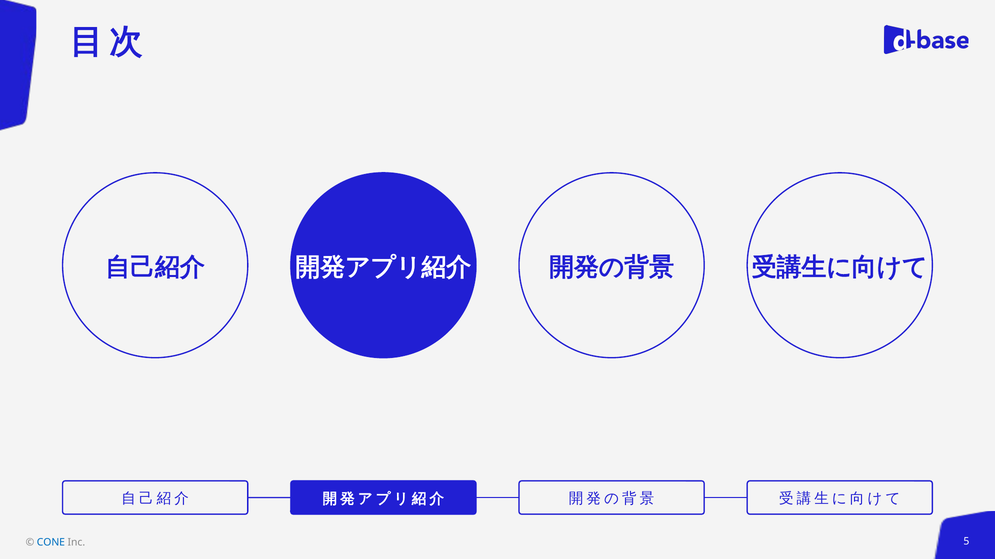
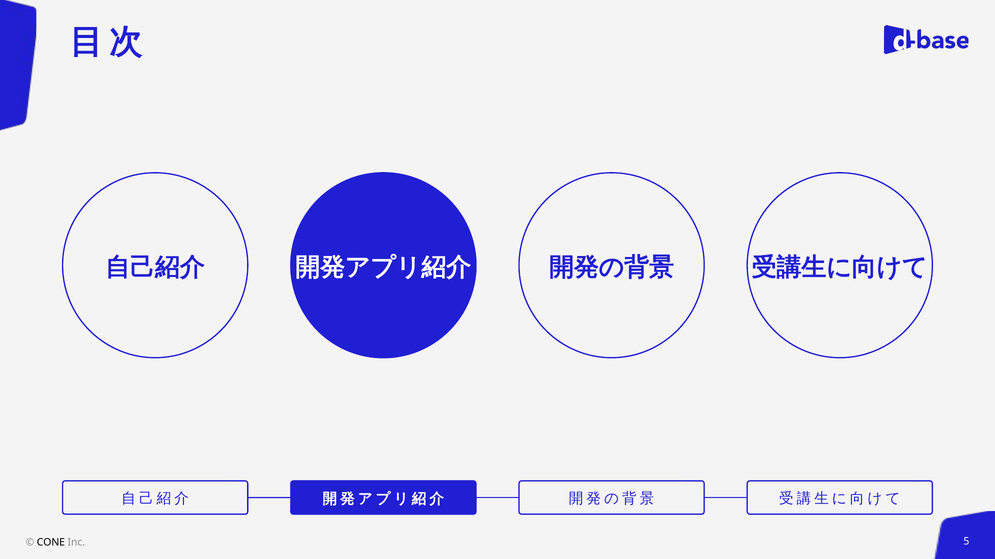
CONE colour: blue -> black (51, 543)
